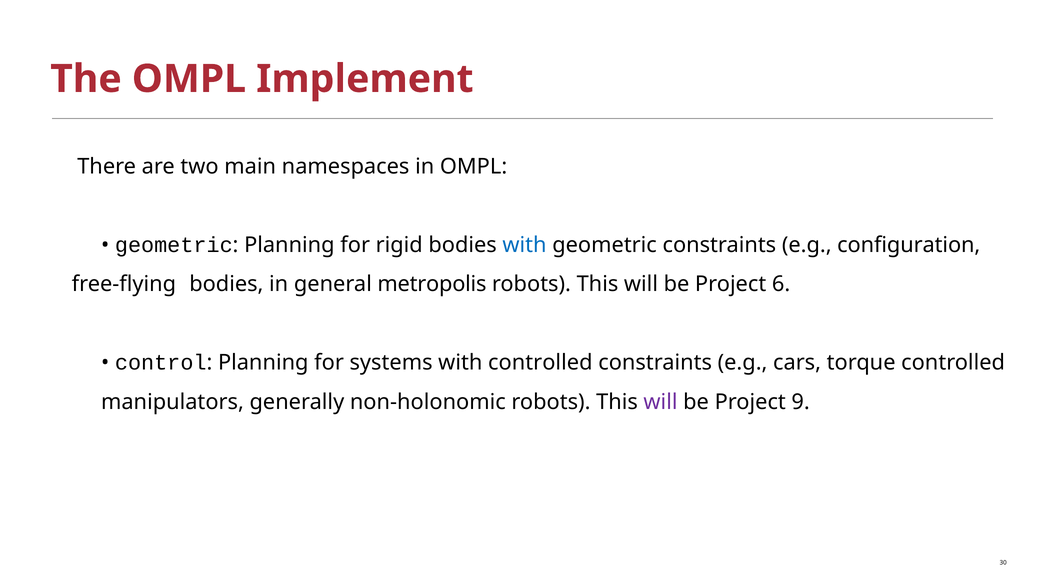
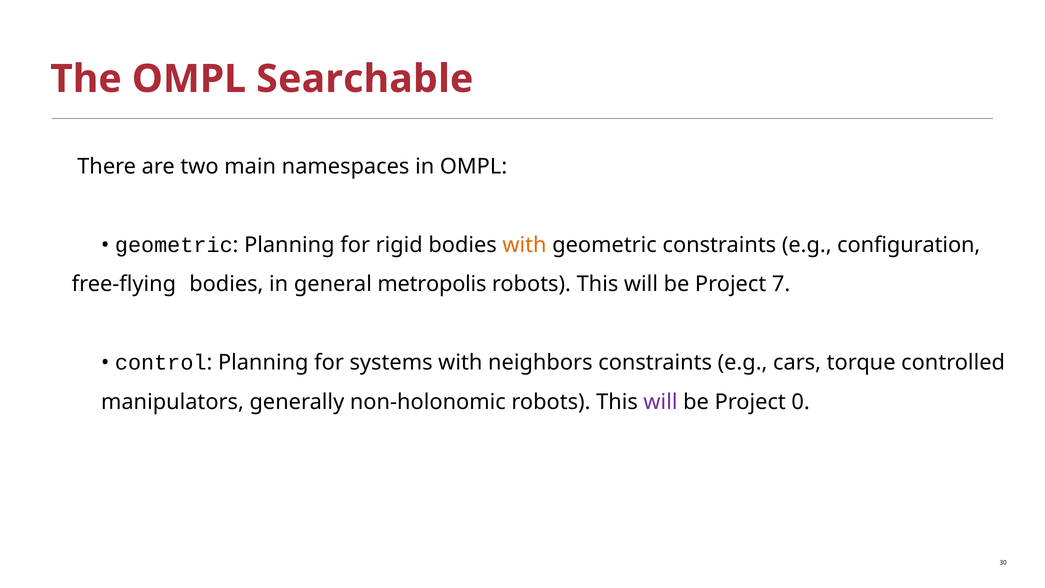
Implement: Implement -> Searchable (365, 79)
with colour: blue -> orange (524, 245)
6: 6 -> 7 (781, 284)
with controlled: controlled -> neighbors (540, 363)
9: 9 -> 0 (801, 402)
